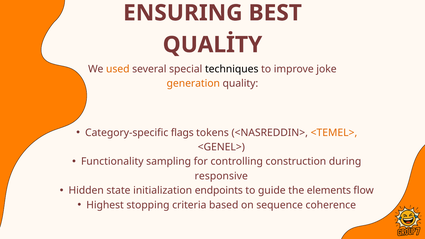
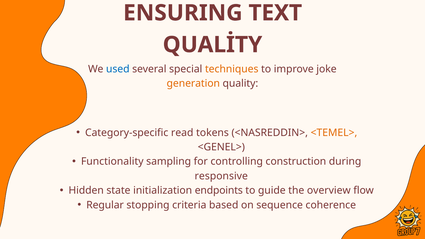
BEST: BEST -> TEXT (275, 13)
used colour: orange -> blue (118, 69)
techniques colour: black -> orange (232, 69)
flags: flags -> read (182, 133)
elements: elements -> overview (329, 191)
Highest: Highest -> Regular (105, 205)
